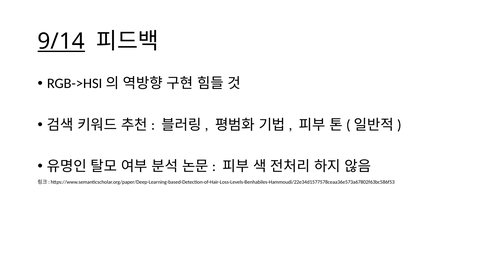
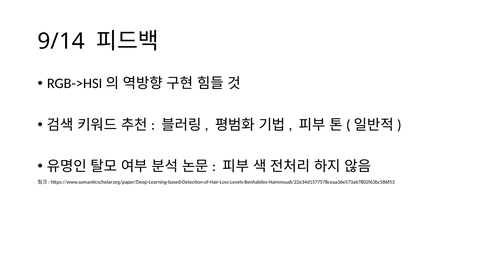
9/14 underline: present -> none (61, 41)
